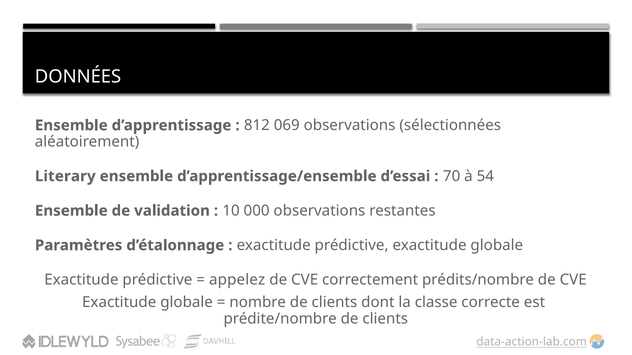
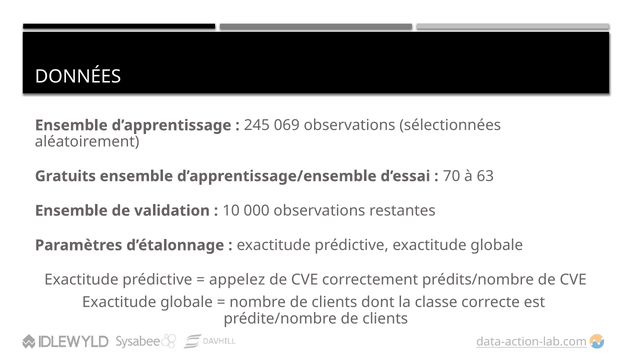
812: 812 -> 245 (257, 126)
Literary: Literary -> Gratuits (65, 176)
54: 54 -> 63 (485, 176)
